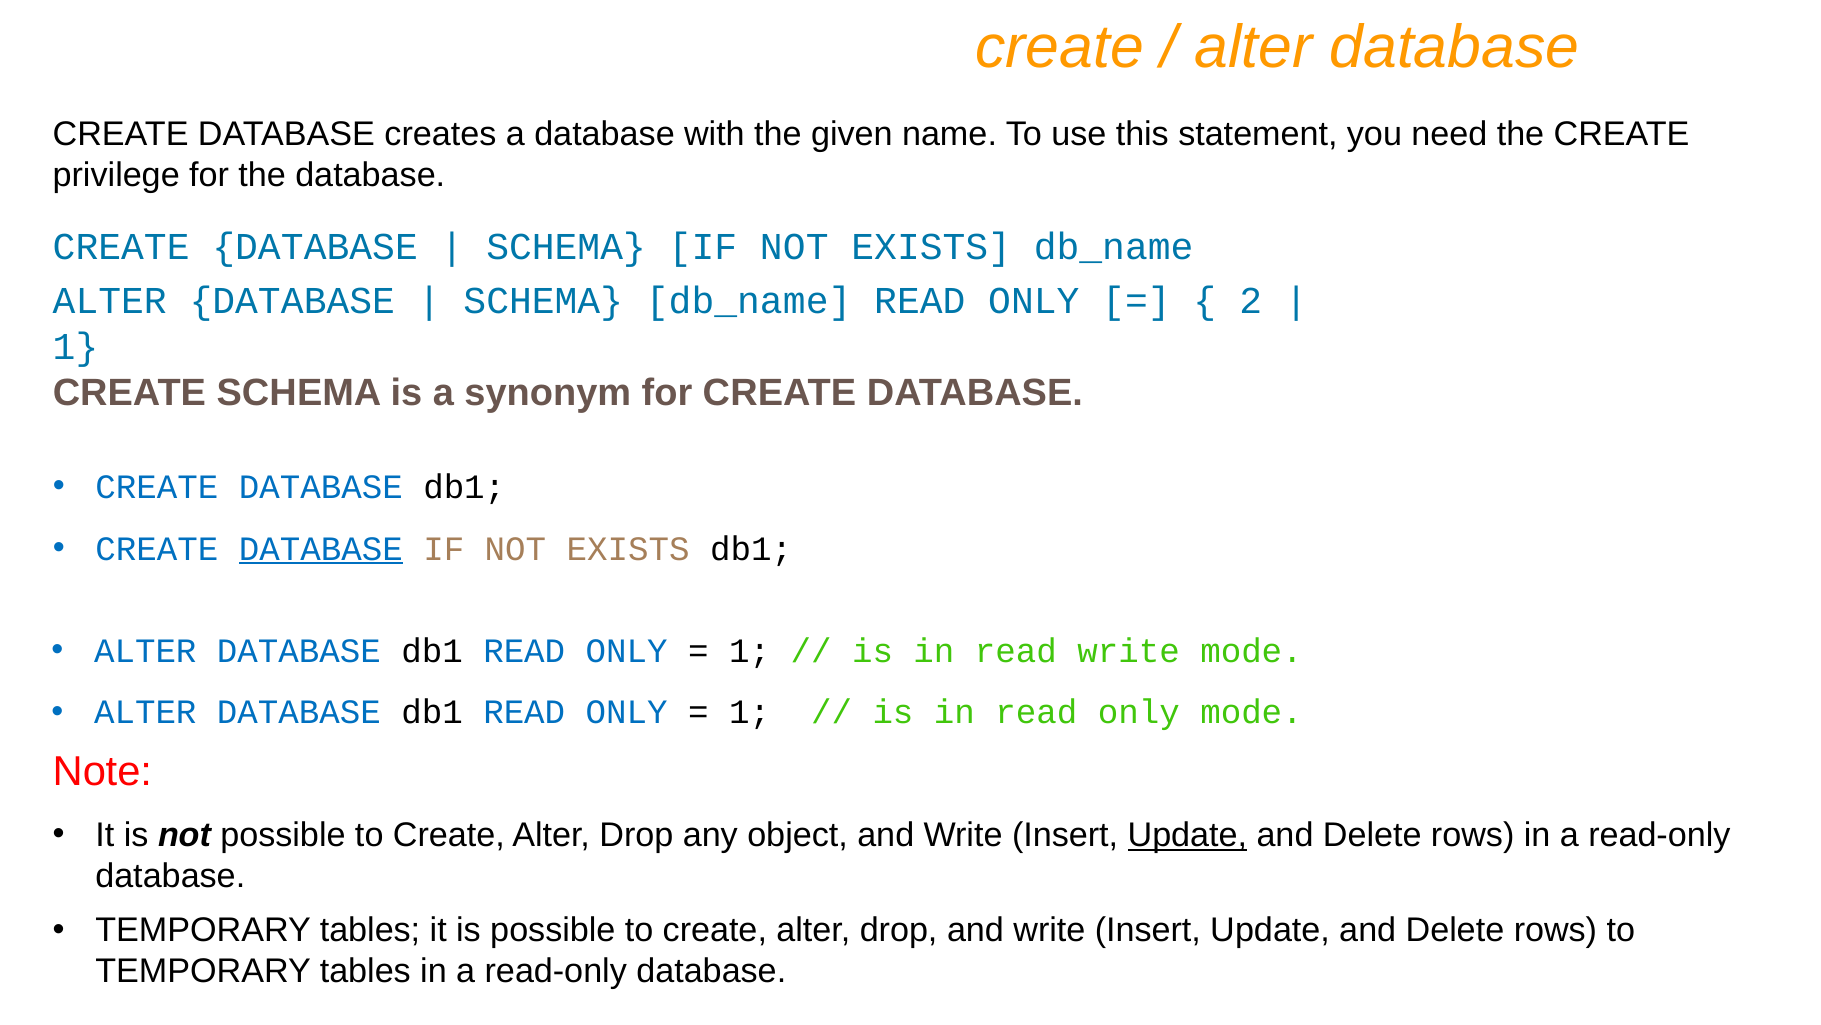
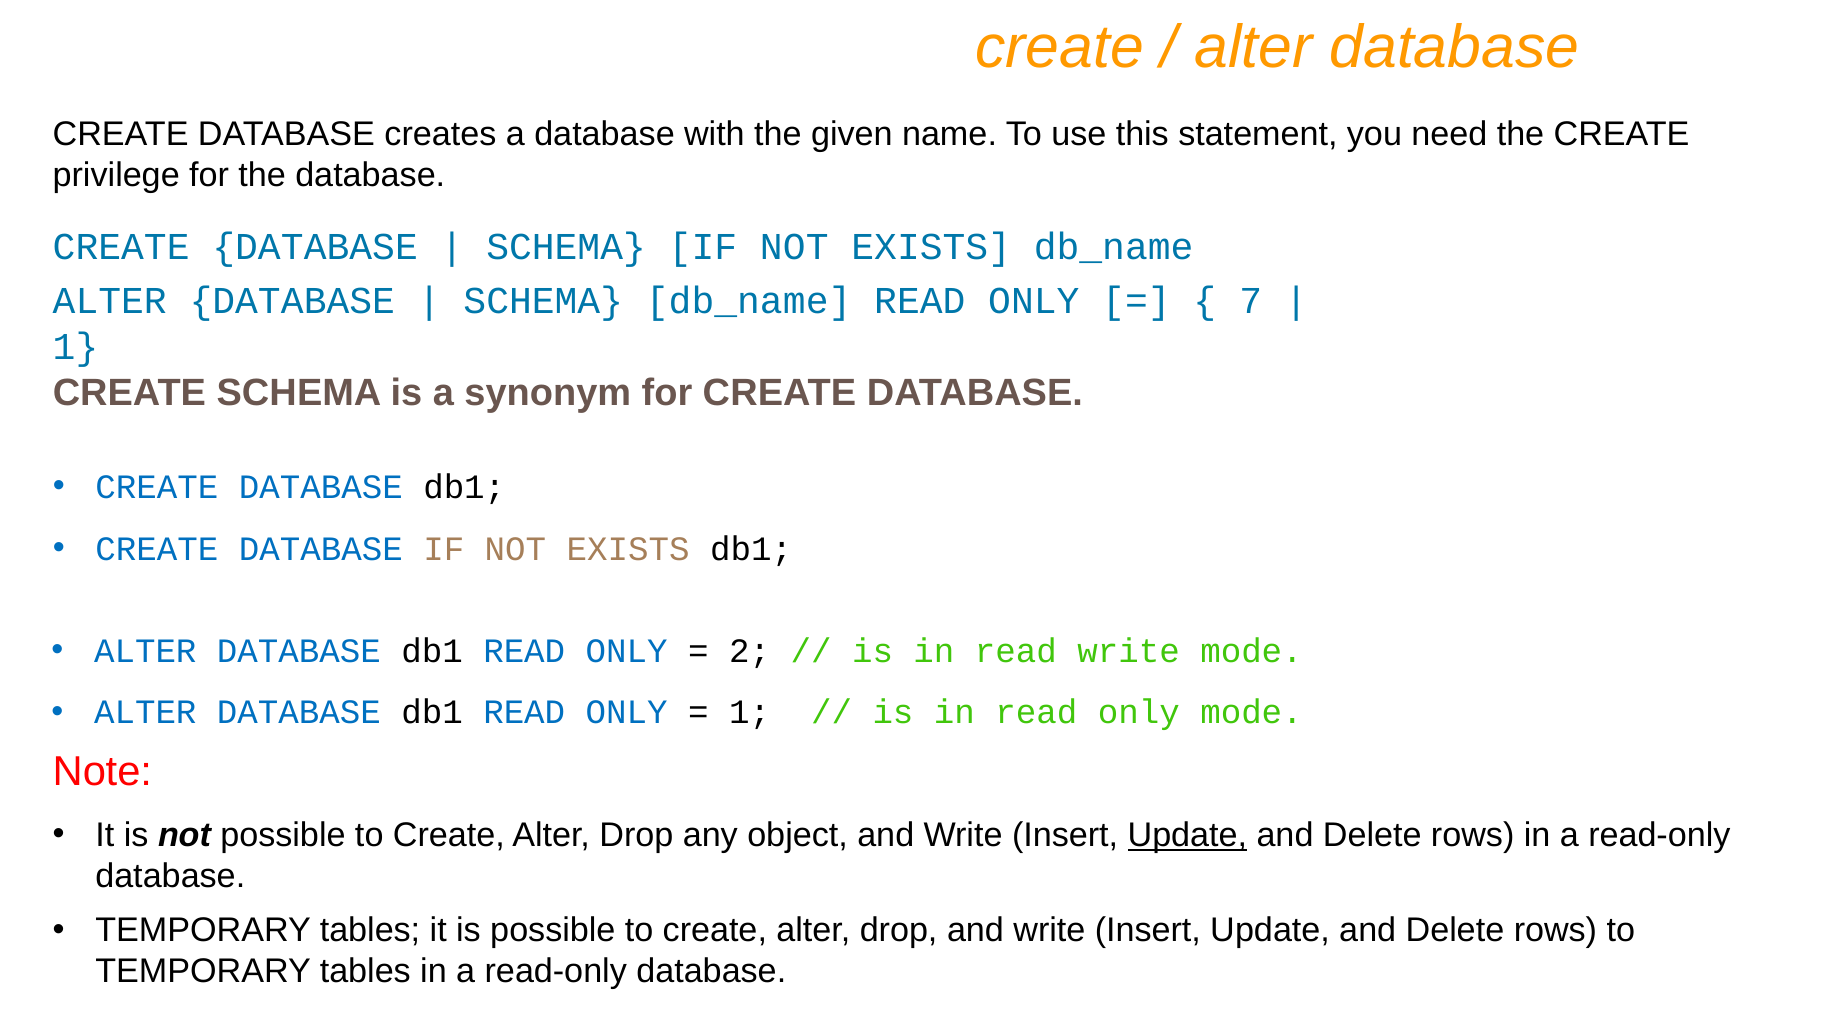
2: 2 -> 7 (1251, 301)
DATABASE underline: present -> none (321, 548)
1: 1 -> 2 (750, 651)
